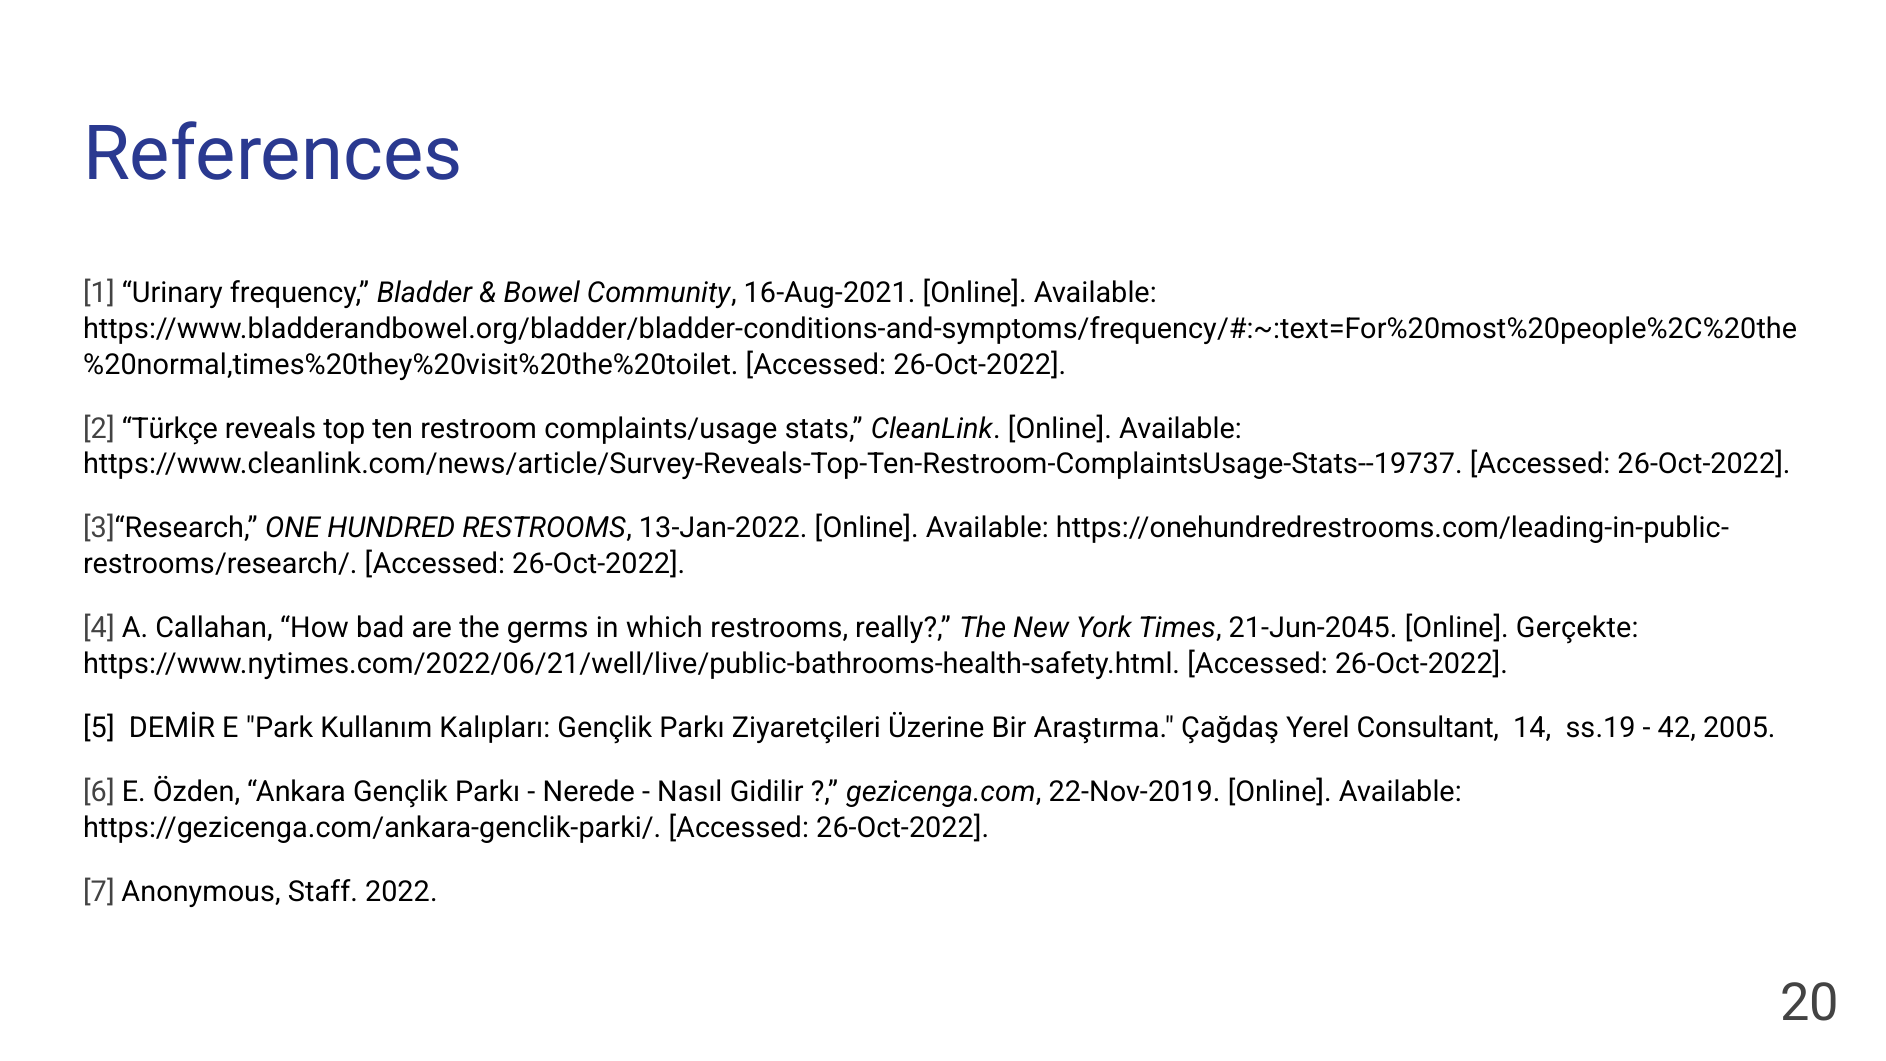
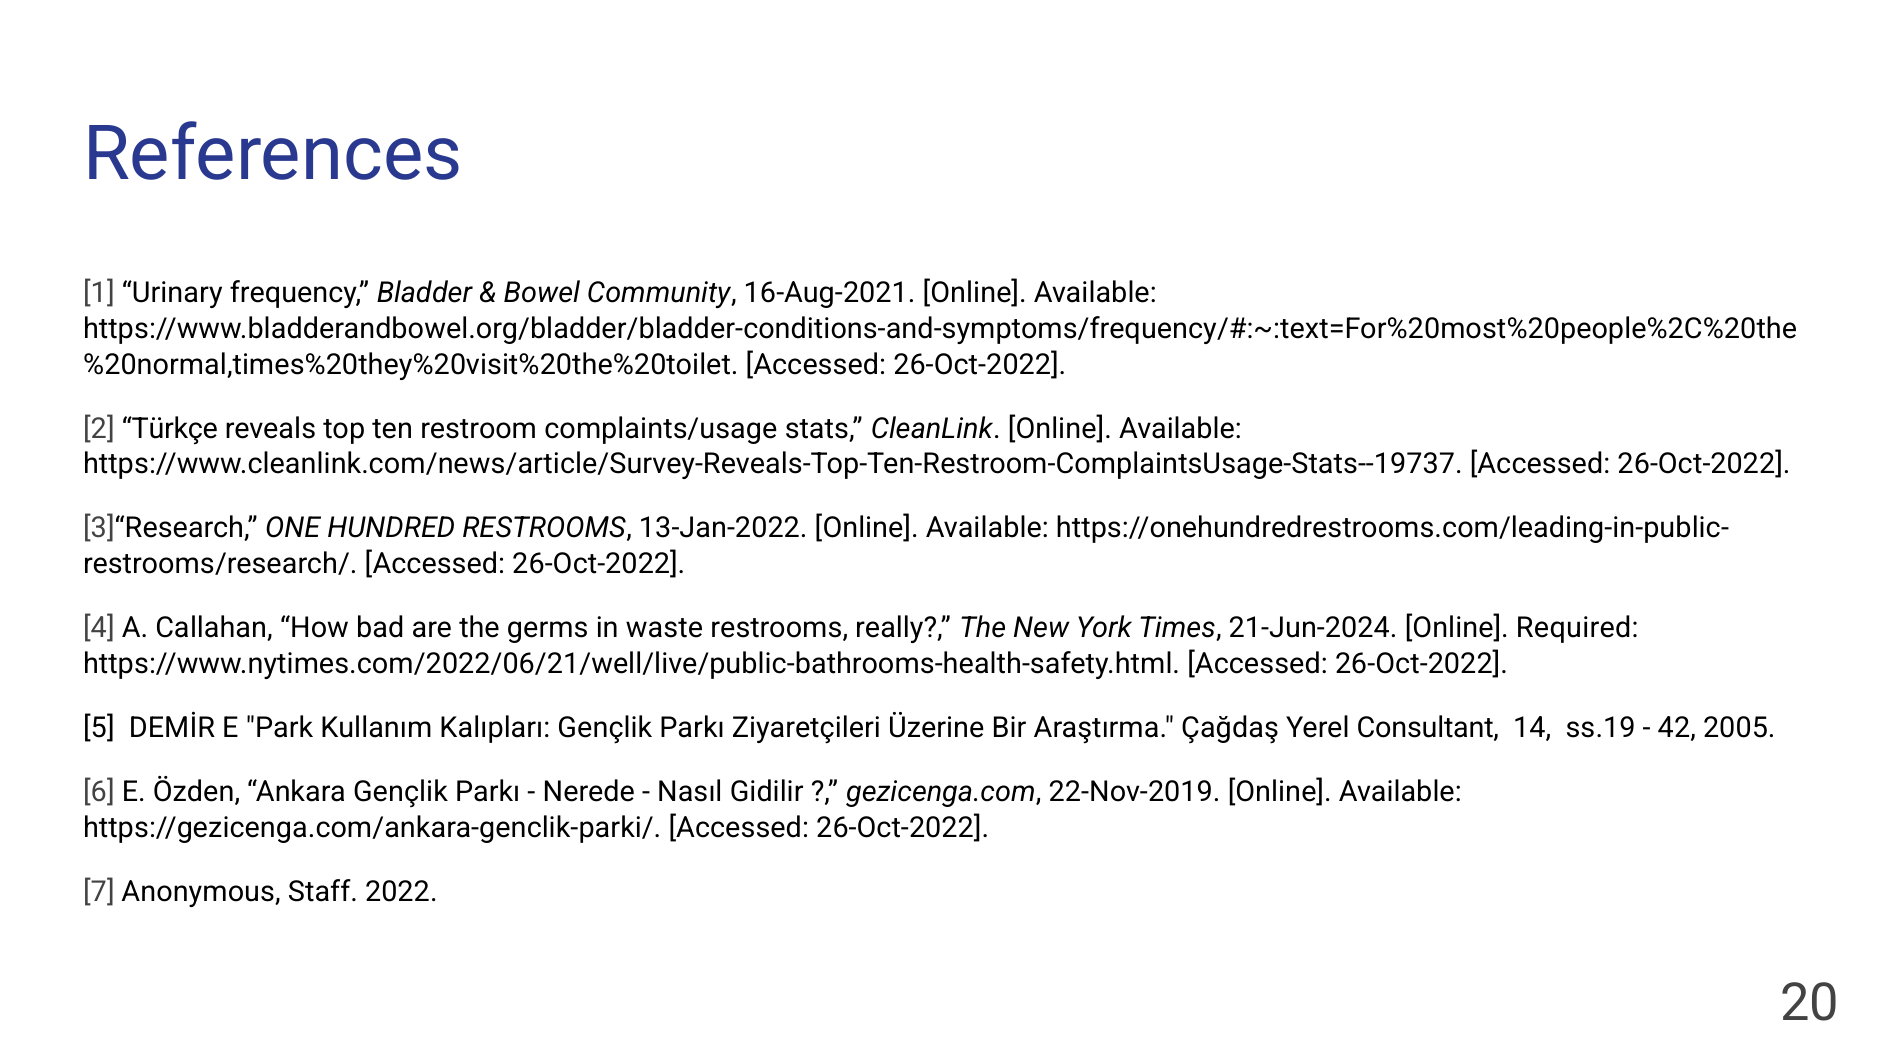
which: which -> waste (665, 628)
21-Jun-2045: 21-Jun-2045 -> 21-Jun-2024 (1313, 628)
Gerçekte: Gerçekte -> Required (1577, 628)
